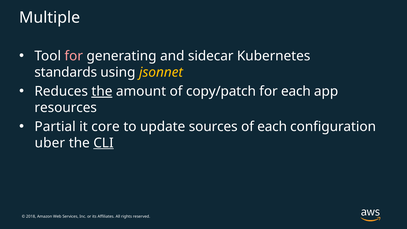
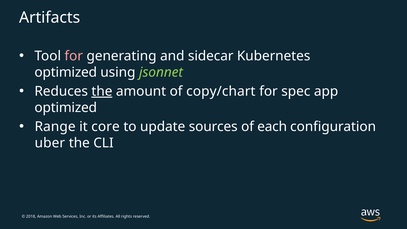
Multiple: Multiple -> Artifacts (50, 18)
standards: standards -> optimized (66, 72)
jsonnet colour: yellow -> light green (161, 72)
copy/patch: copy/patch -> copy/chart (221, 91)
for each: each -> spec (296, 91)
resources: resources -> optimized (66, 108)
Partial: Partial -> Range (55, 127)
CLI underline: present -> none (103, 143)
